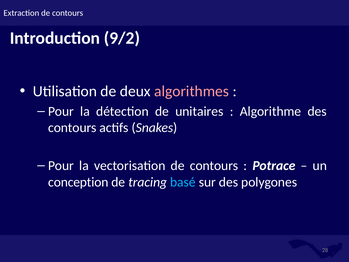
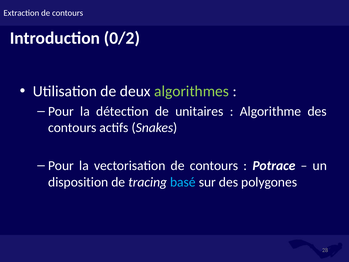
9/2: 9/2 -> 0/2 (122, 38)
algorithmes colour: pink -> light green (192, 91)
conception: conception -> disposition (78, 182)
